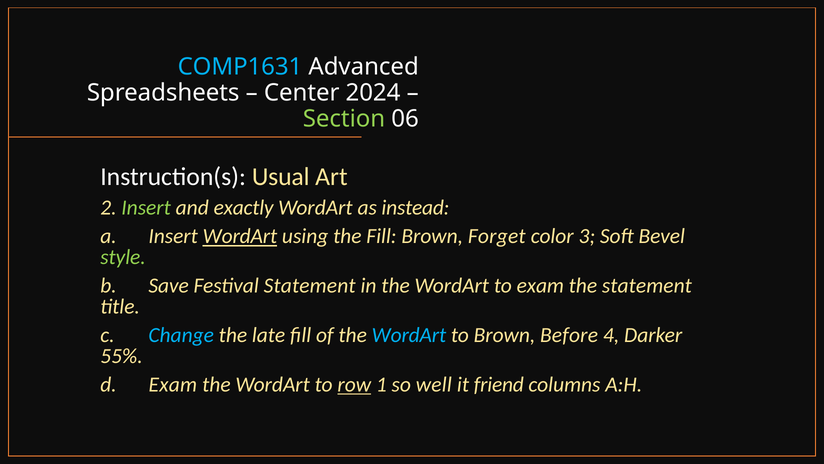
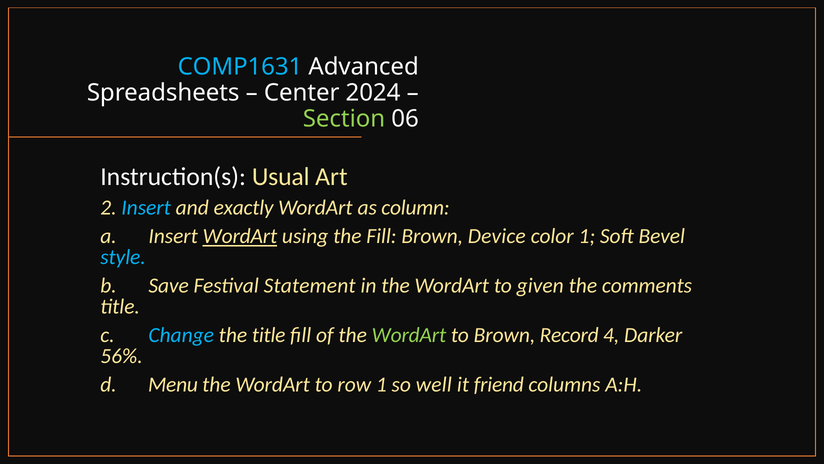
Insert colour: light green -> light blue (146, 208)
instead: instead -> column (415, 208)
Forget: Forget -> Device (497, 236)
color 3: 3 -> 1 (587, 236)
style colour: light green -> light blue (123, 257)
to exam: exam -> given (540, 286)
the statement: statement -> comments (647, 286)
the late: late -> title (269, 335)
WordArt colour: light blue -> light green (409, 335)
Before: Before -> Record (569, 335)
55%: 55% -> 56% (122, 356)
d Exam: Exam -> Menu (173, 384)
row underline: present -> none (354, 384)
